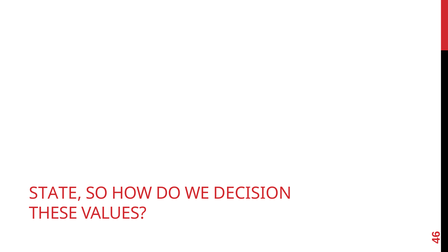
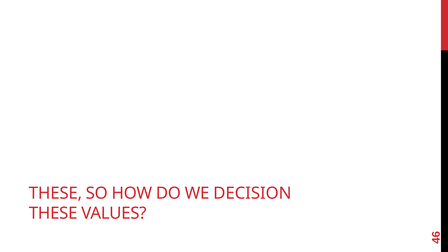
STATE: STATE -> THESE (55, 193)
